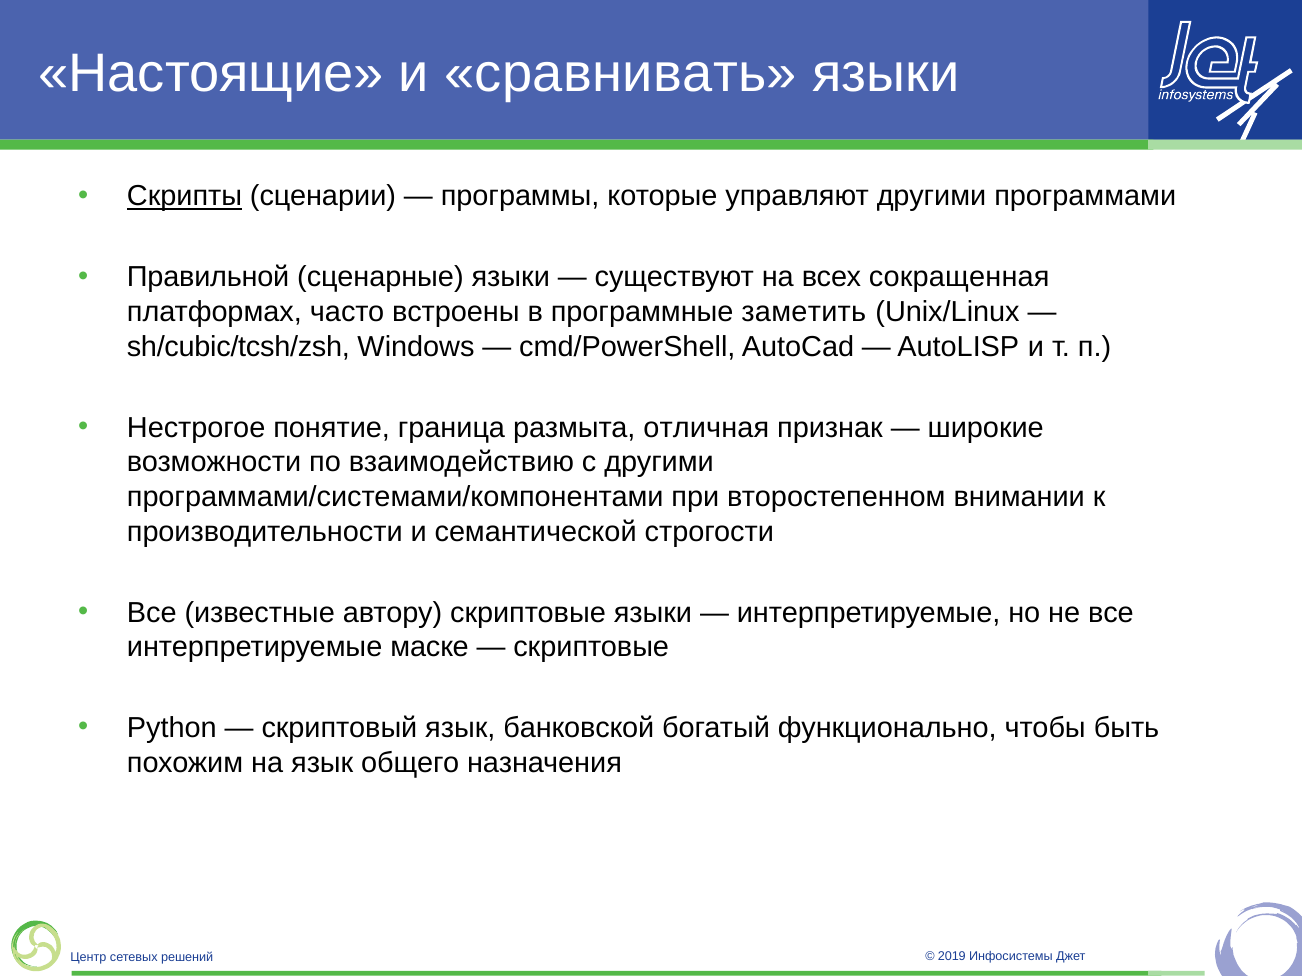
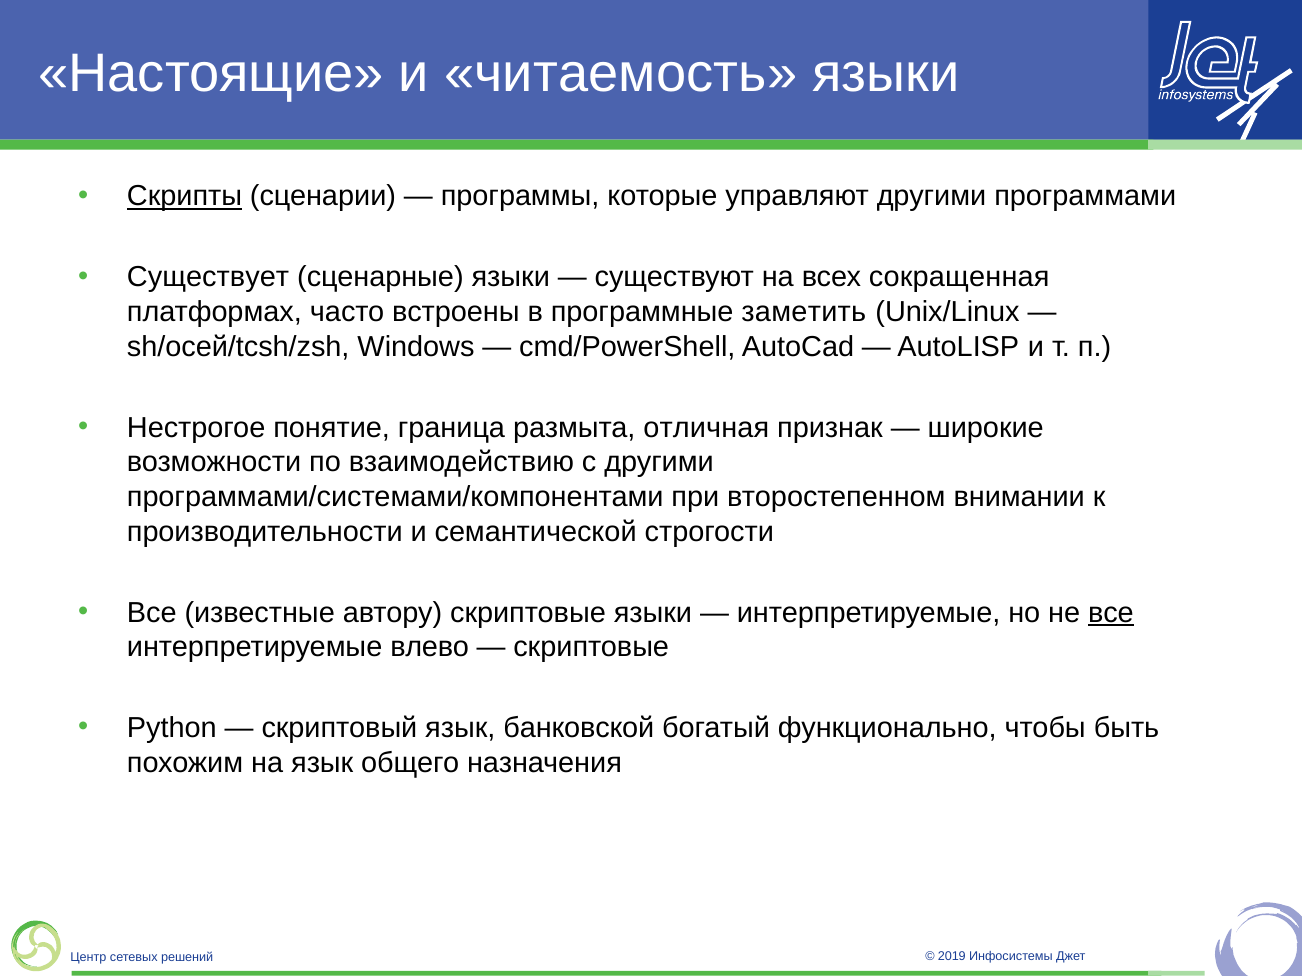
сравнивать: сравнивать -> читаемость (621, 74)
Правильной: Правильной -> Существует (208, 277)
sh/cubic/tcsh/zsh: sh/cubic/tcsh/zsh -> sh/осей/tcsh/zsh (238, 347)
все underline: none -> present (1111, 613)
маске: маске -> влево (430, 648)
